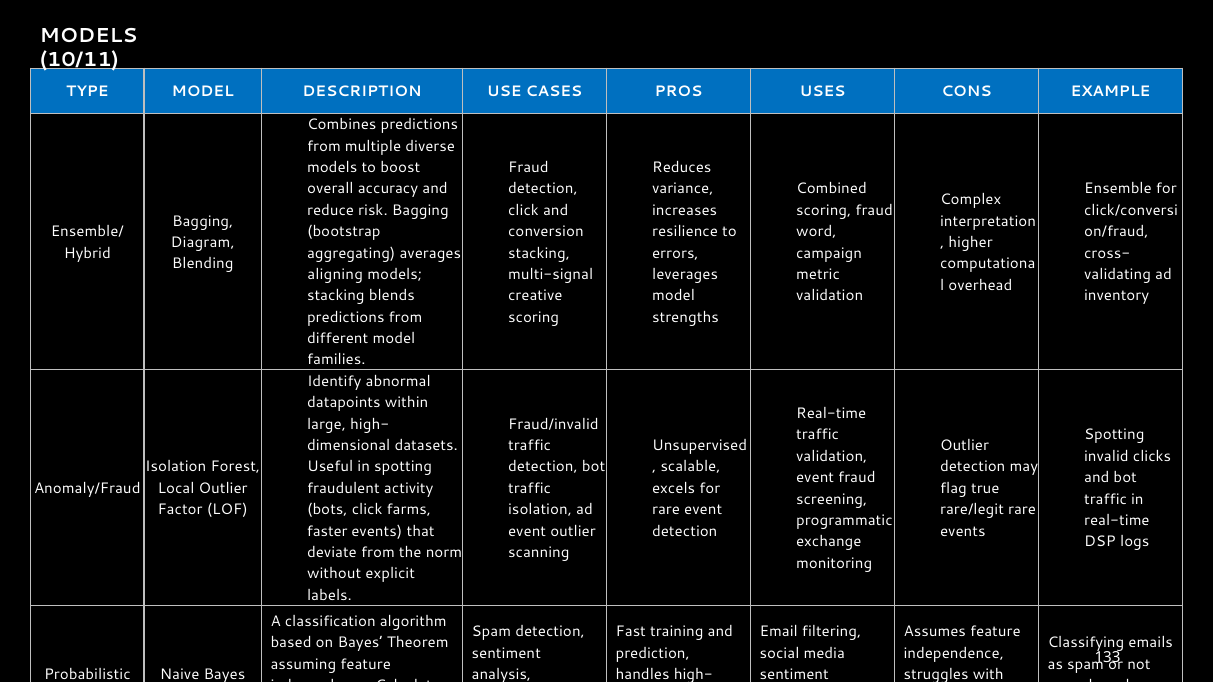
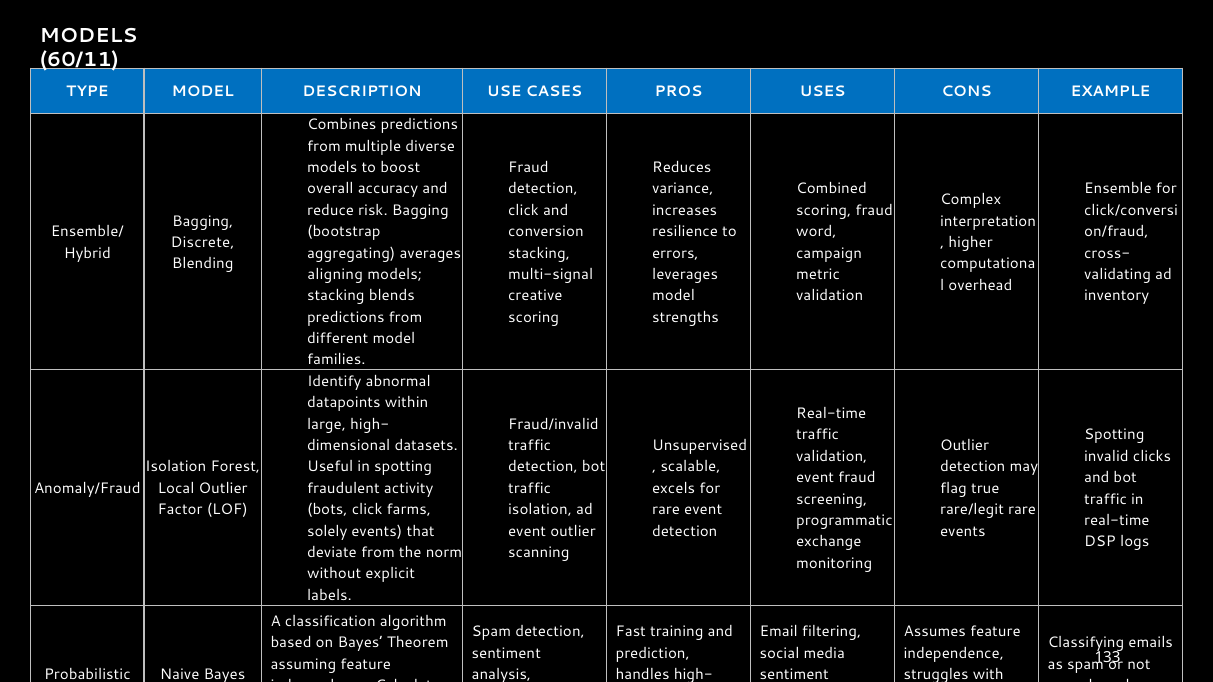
10/11: 10/11 -> 60/11 (79, 60)
Diagram: Diagram -> Discrete (203, 243)
faster: faster -> solely (327, 531)
